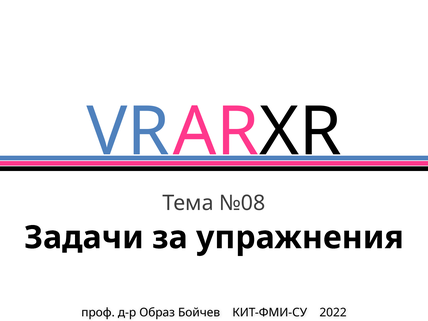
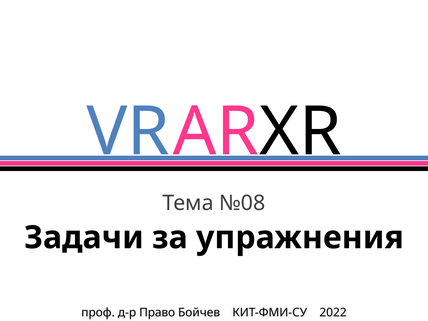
Образ: Образ -> Право (157, 313)
